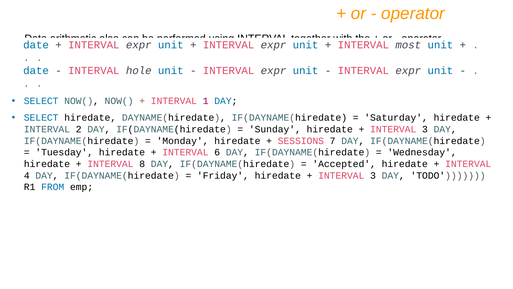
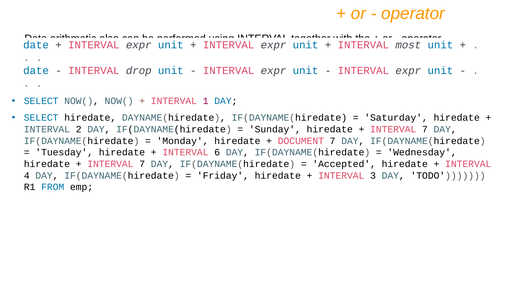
hole: hole -> drop (139, 70)
3: 3 -> 7 (425, 129)
SESSIONS: SESSIONS -> DOCUMENT (301, 141)
8: 8 -> 7 (142, 164)
